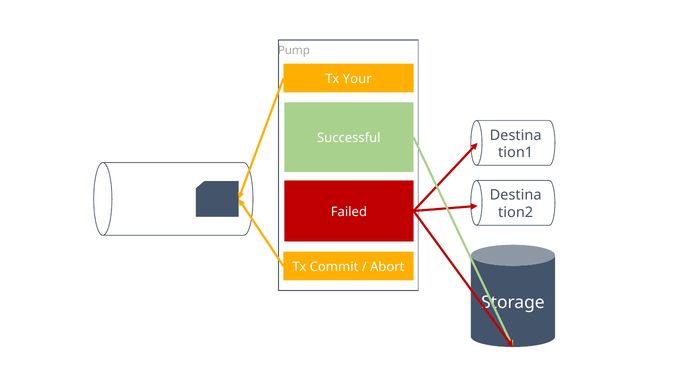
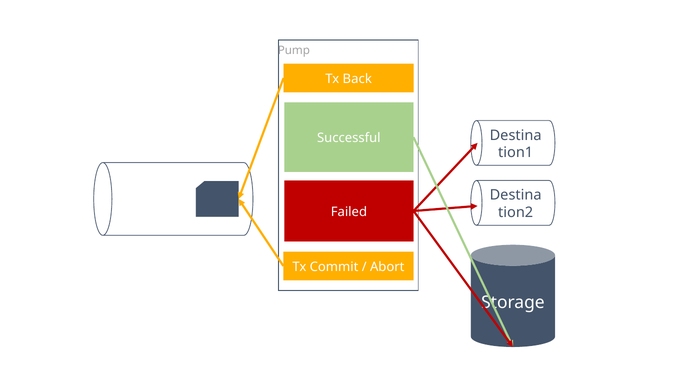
Your: Your -> Back (357, 79)
